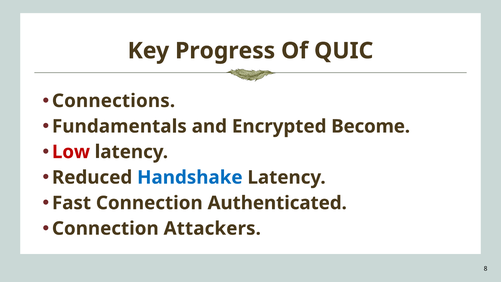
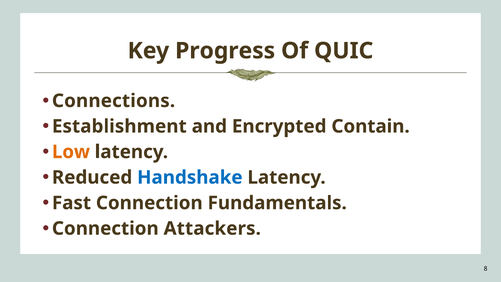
Fundamentals: Fundamentals -> Establishment (119, 126)
Become: Become -> Contain (371, 126)
Low colour: red -> orange (71, 152)
Authenticated: Authenticated -> Fundamentals (277, 203)
